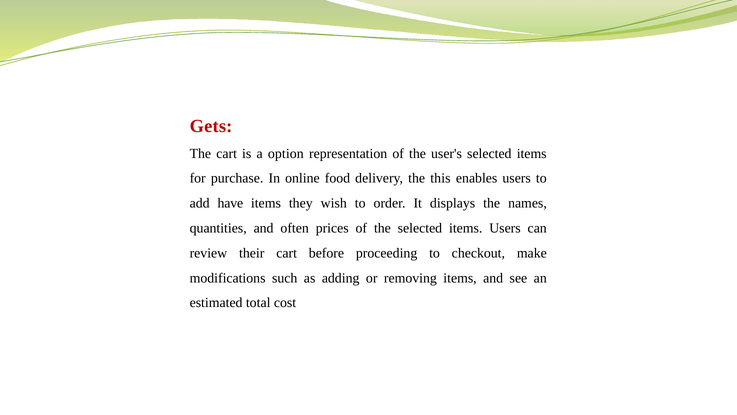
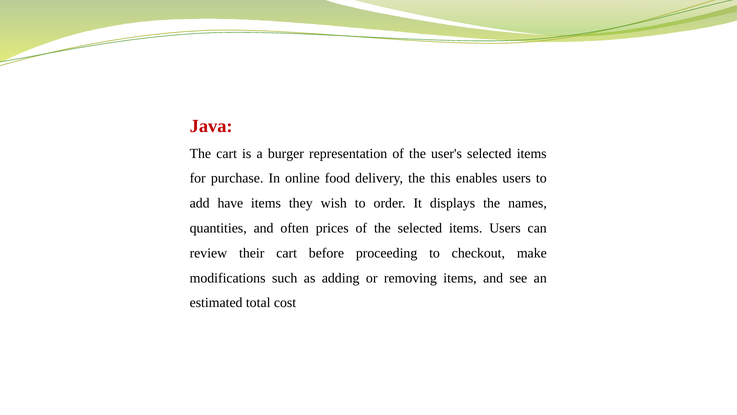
Gets: Gets -> Java (211, 126)
option: option -> burger (286, 153)
